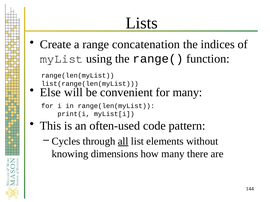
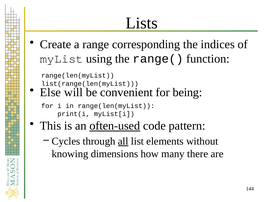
concatenation: concatenation -> corresponding (146, 45)
for many: many -> being (187, 93)
often-used underline: none -> present (115, 126)
